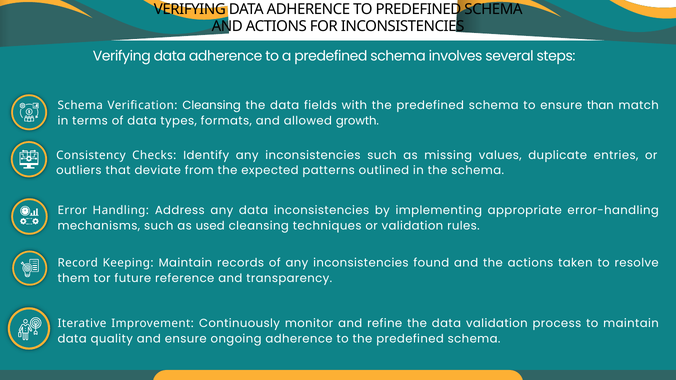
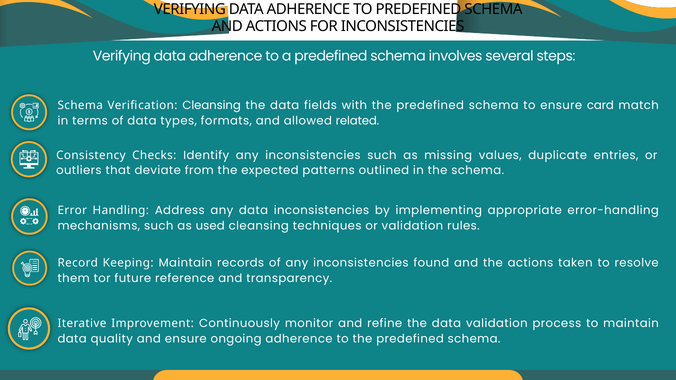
than: than -> card (600, 105)
growth: growth -> related (357, 121)
